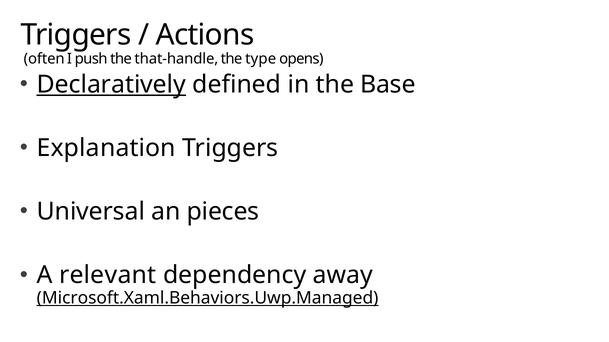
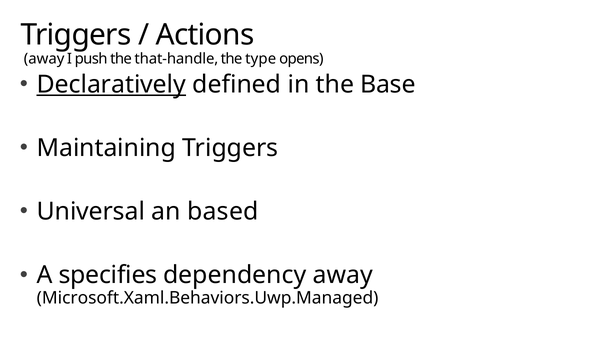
often: often -> away (44, 59)
Explanation: Explanation -> Maintaining (106, 148)
pieces: pieces -> based (223, 212)
relevant: relevant -> specifies (108, 276)
Microsoft.Xaml.Behaviors.Uwp.Managed underline: present -> none (208, 298)
